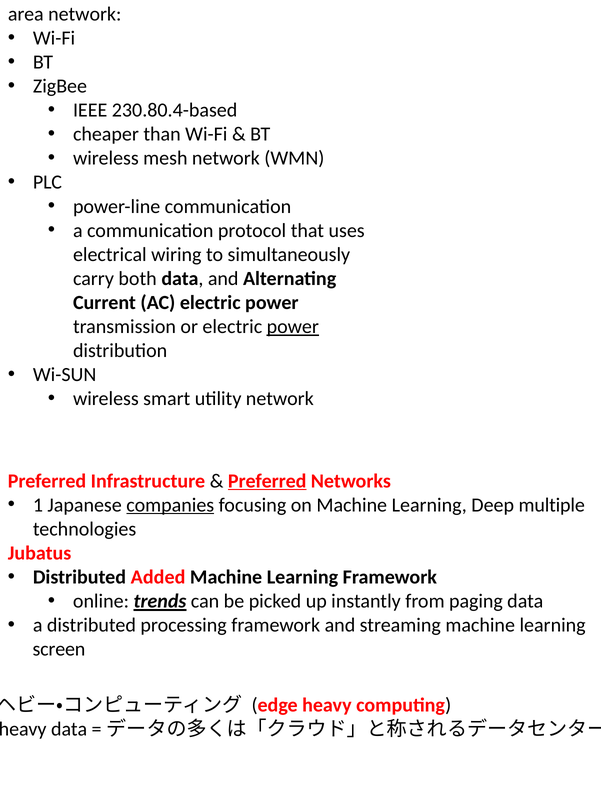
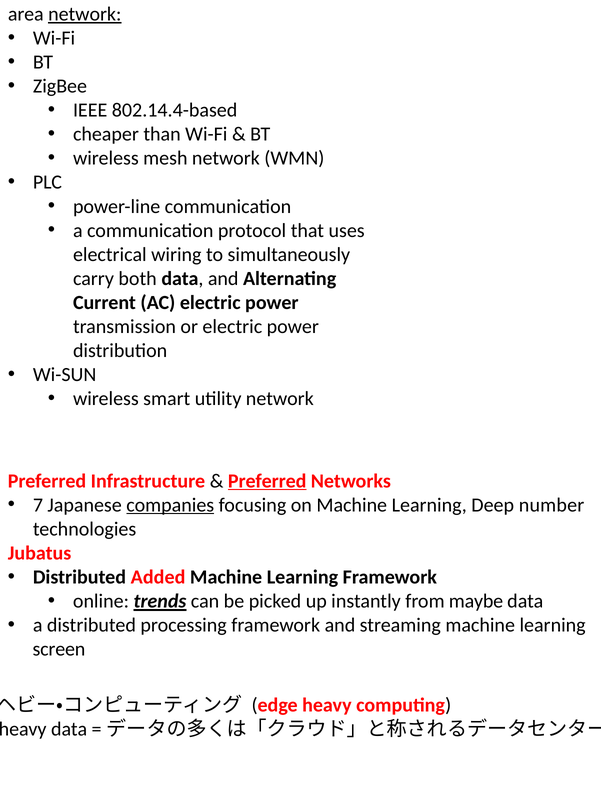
network underline: none -> present (85, 14)
230.80.4-based: 230.80.4-based -> 802.14.4-based (175, 110)
power underline: present -> none (293, 327)
1: 1 -> 7 (38, 505)
multiple: multiple -> number (552, 505)
paging: paging -> maybe (476, 601)
